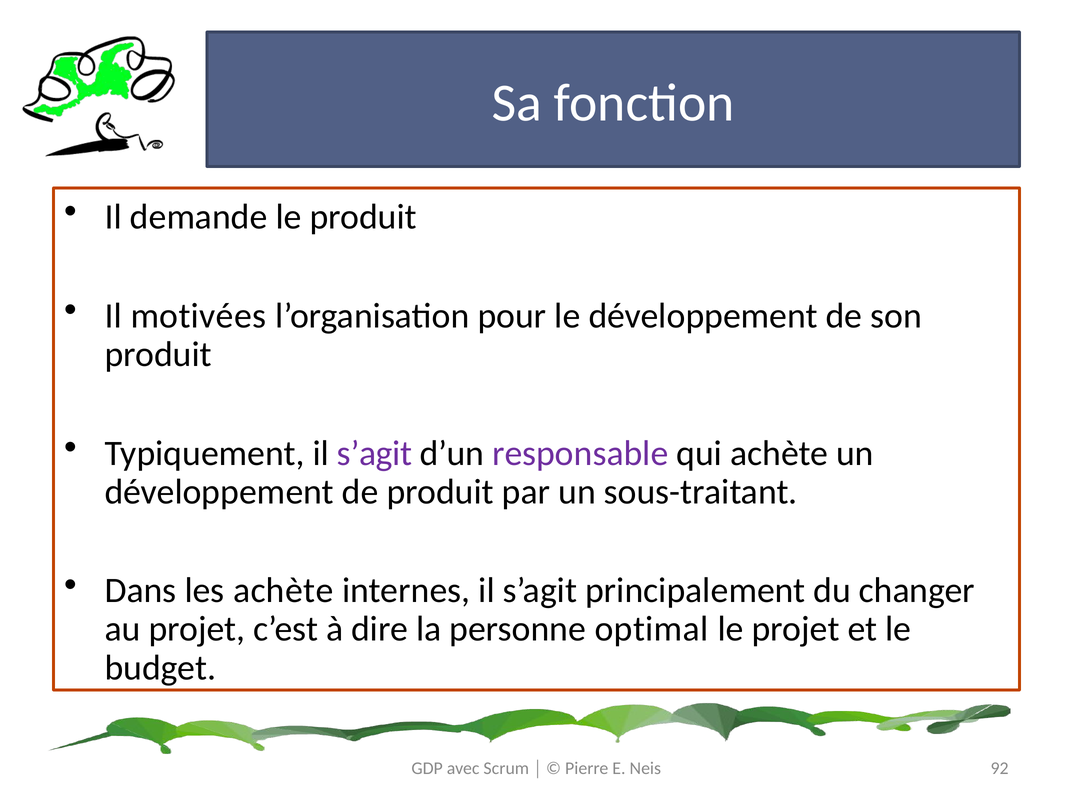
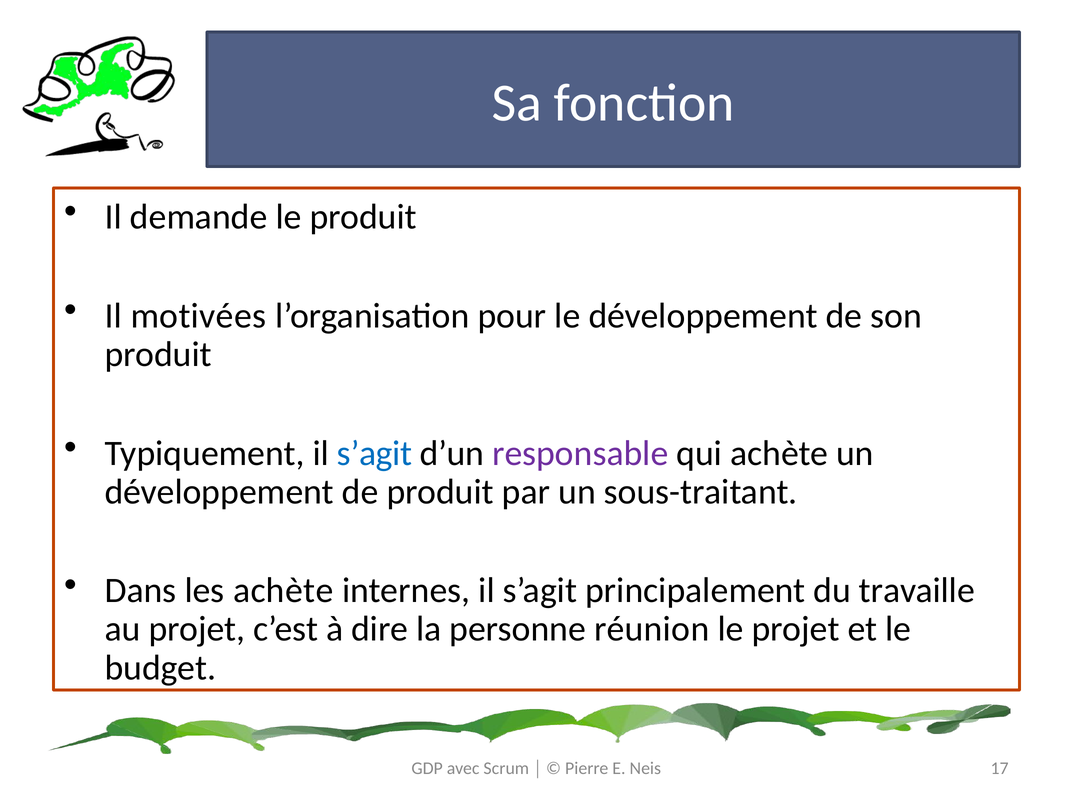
s’agit colour: purple -> blue (375, 453)
changer: changer -> travaille (917, 590)
optimal: optimal -> réunion (652, 629)
92: 92 -> 17 (1000, 768)
